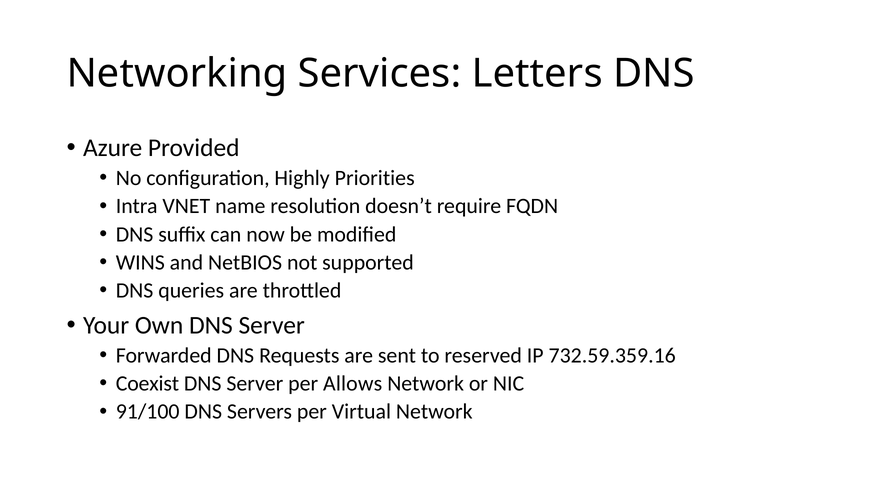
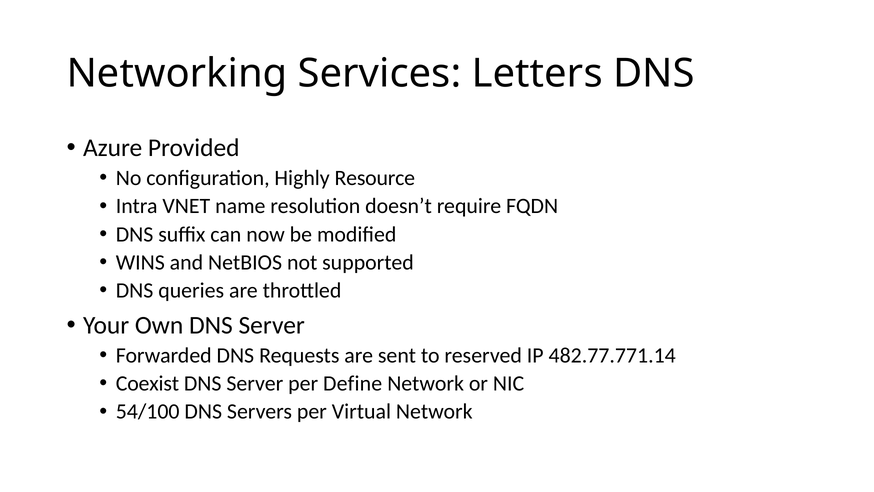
Priorities: Priorities -> Resource (375, 178)
732.59.359.16: 732.59.359.16 -> 482.77.771.14 (612, 355)
Allows: Allows -> Define (353, 383)
91/100: 91/100 -> 54/100 (148, 411)
